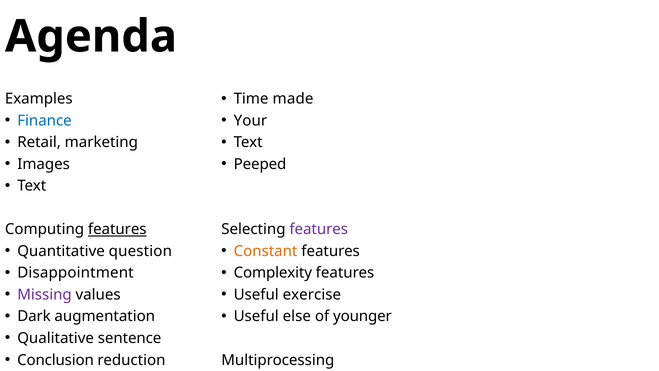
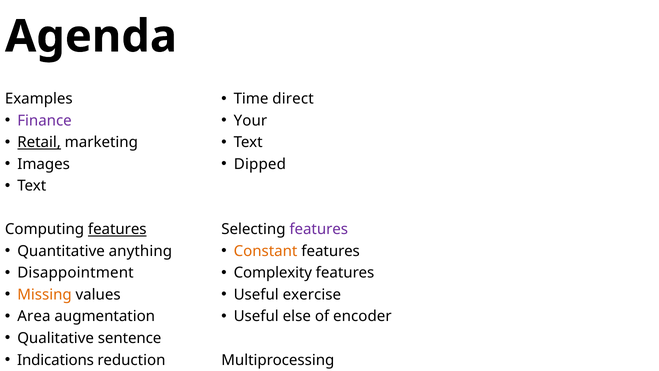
made: made -> direct (293, 99)
Finance colour: blue -> purple (45, 121)
Retail underline: none -> present (39, 142)
Peeped: Peeped -> Dipped (260, 164)
question: question -> anything (140, 251)
Missing colour: purple -> orange (45, 295)
Dark: Dark -> Area (34, 316)
younger: younger -> encoder (362, 316)
Conclusion: Conclusion -> Indications (56, 360)
